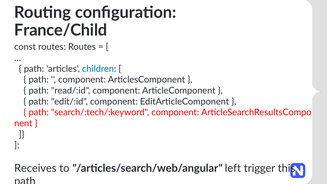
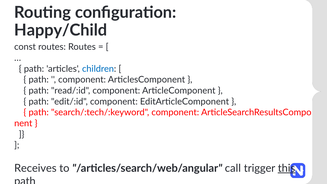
France/Child: France/Child -> Happy/Child (61, 30)
left: left -> call (233, 168)
this underline: none -> present (287, 168)
